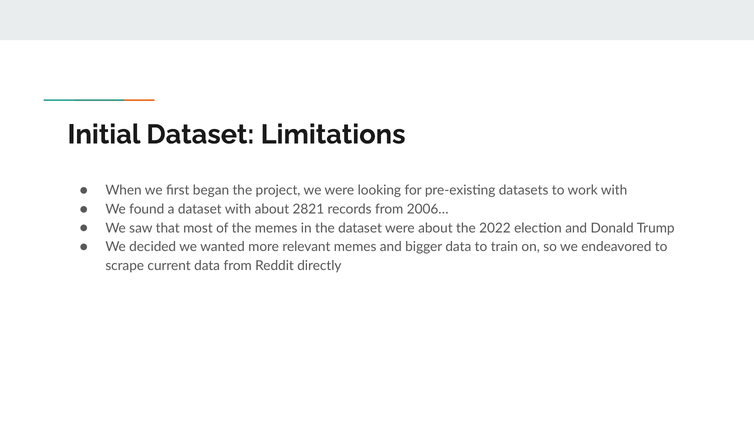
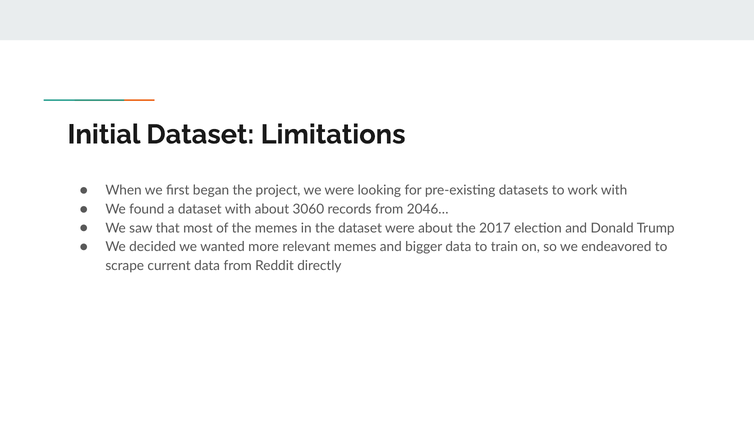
2821: 2821 -> 3060 (308, 209)
2006…: 2006… -> 2046… (428, 209)
2022: 2022 -> 2017 (495, 228)
